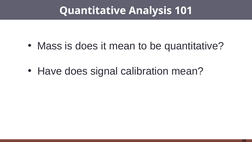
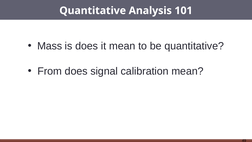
Have: Have -> From (50, 71)
